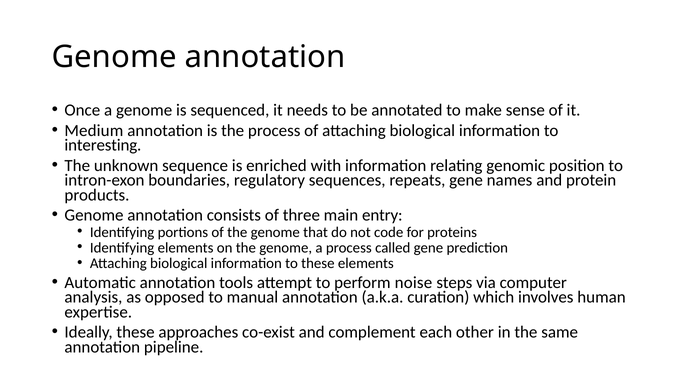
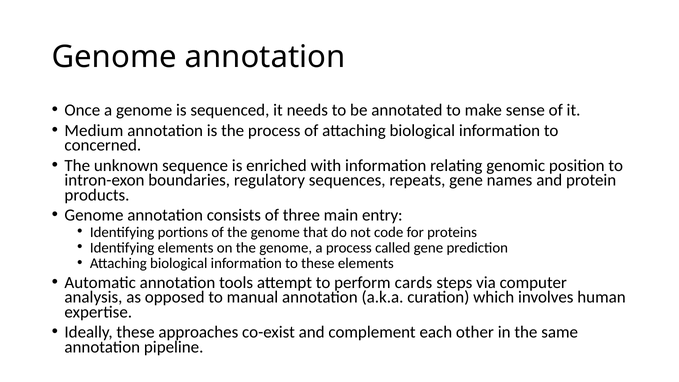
interesting: interesting -> concerned (103, 145)
noise: noise -> cards (413, 283)
